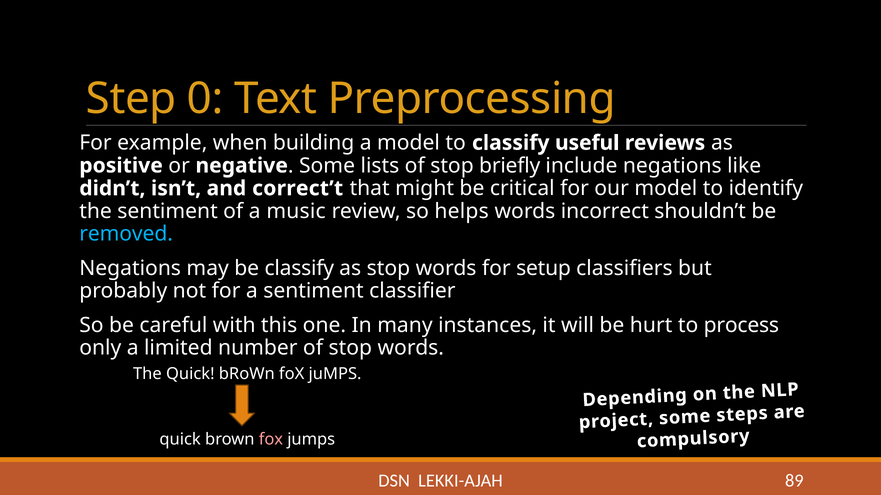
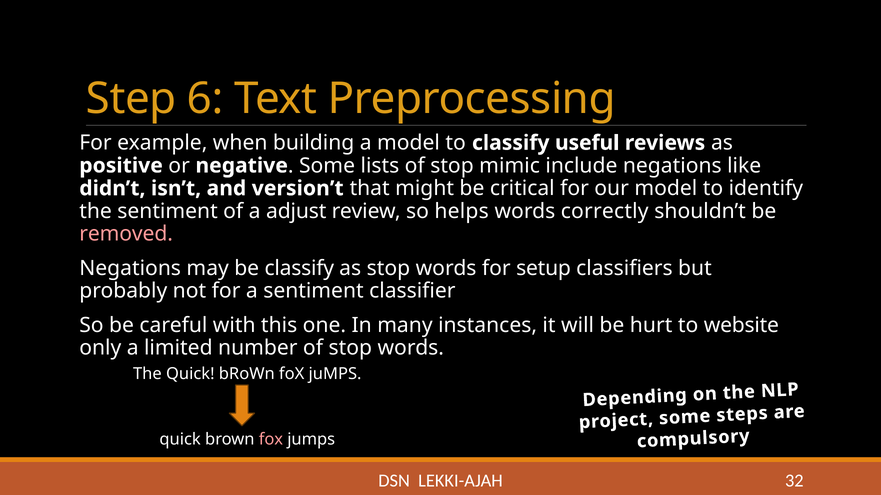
0: 0 -> 6 (205, 99)
briefly: briefly -> mimic (510, 166)
correct’t: correct’t -> version’t (298, 189)
music: music -> adjust (296, 211)
incorrect: incorrect -> correctly (605, 211)
removed colour: light blue -> pink (126, 234)
process: process -> website (741, 326)
89: 89 -> 32 (794, 481)
